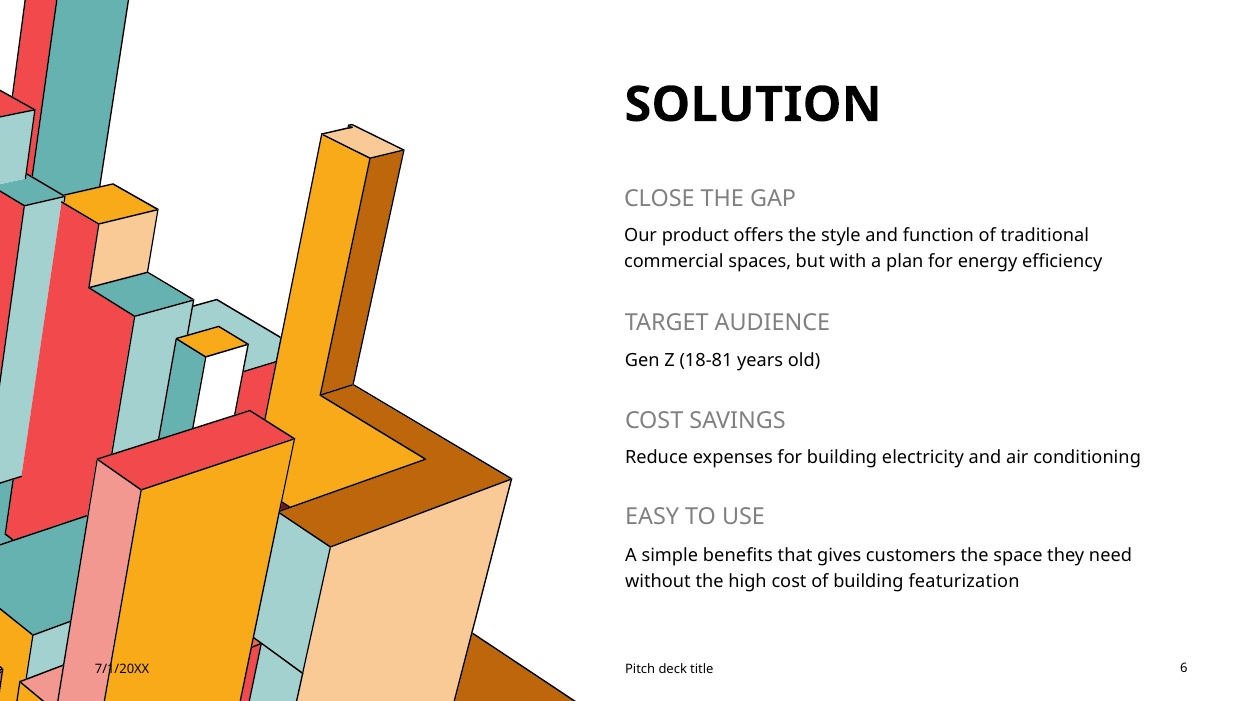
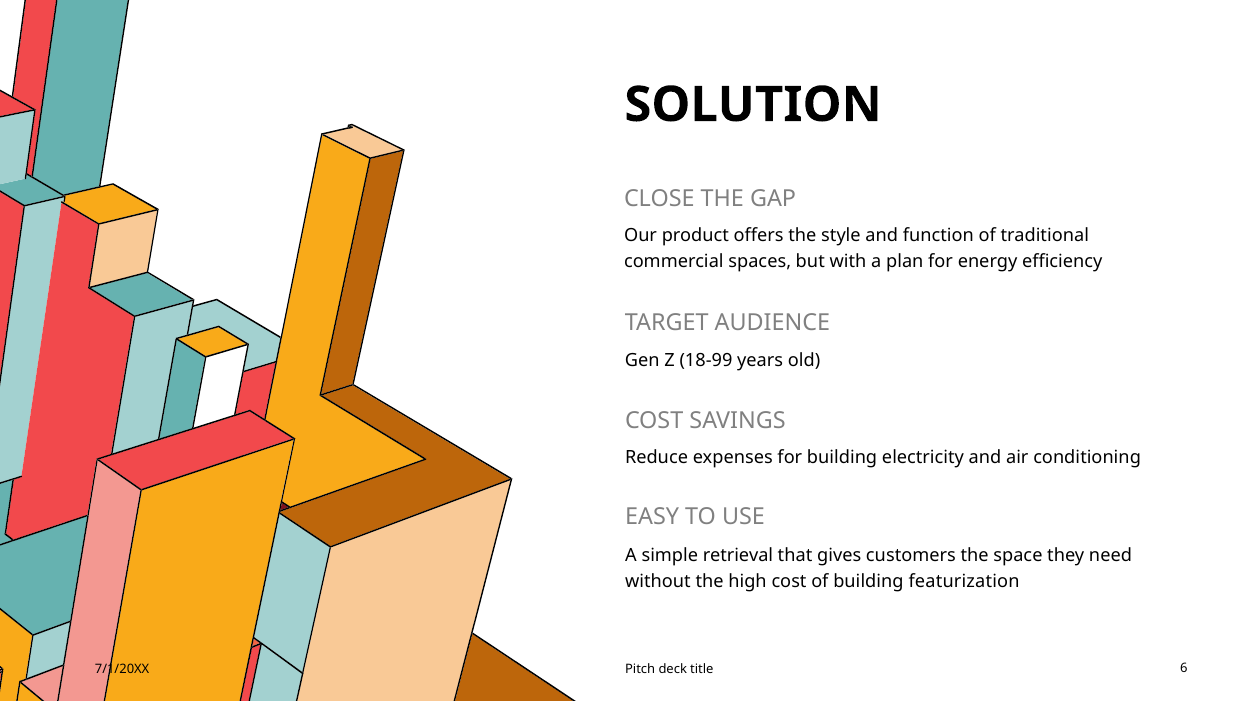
18-81: 18-81 -> 18-99 (706, 360)
benefits: benefits -> retrieval (738, 556)
